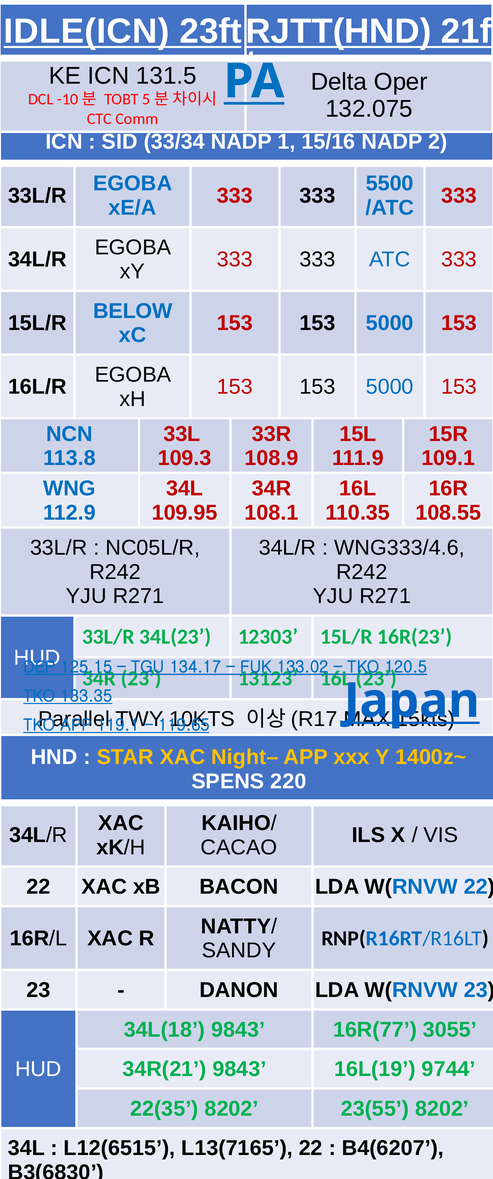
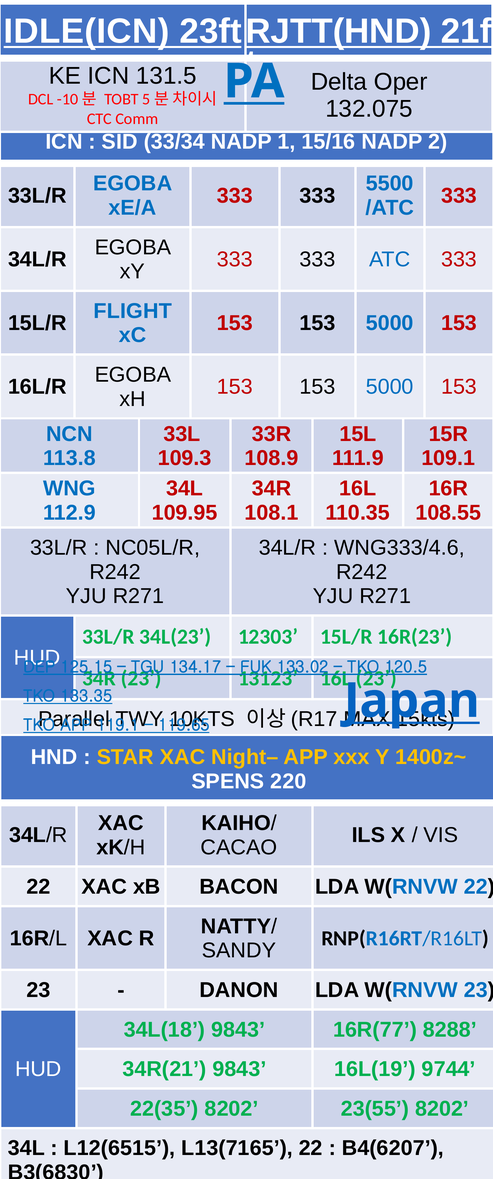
BELOW: BELOW -> FLIGHT (133, 311)
3055: 3055 -> 8288 (450, 1030)
